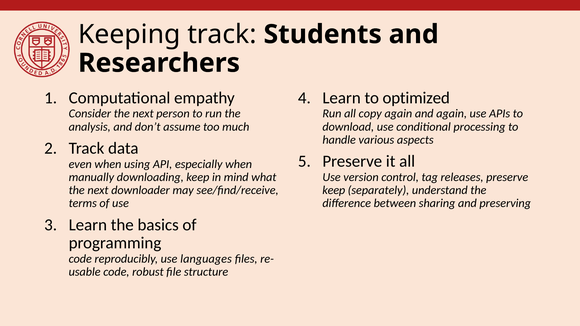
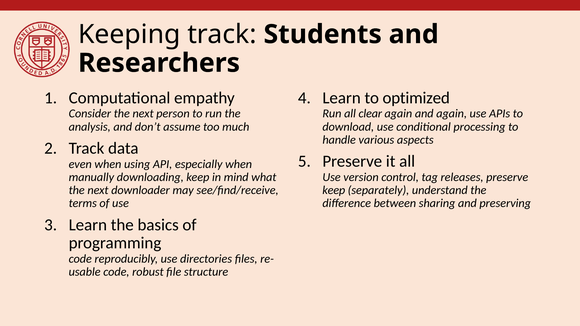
copy: copy -> clear (370, 114)
languages: languages -> directories (206, 259)
